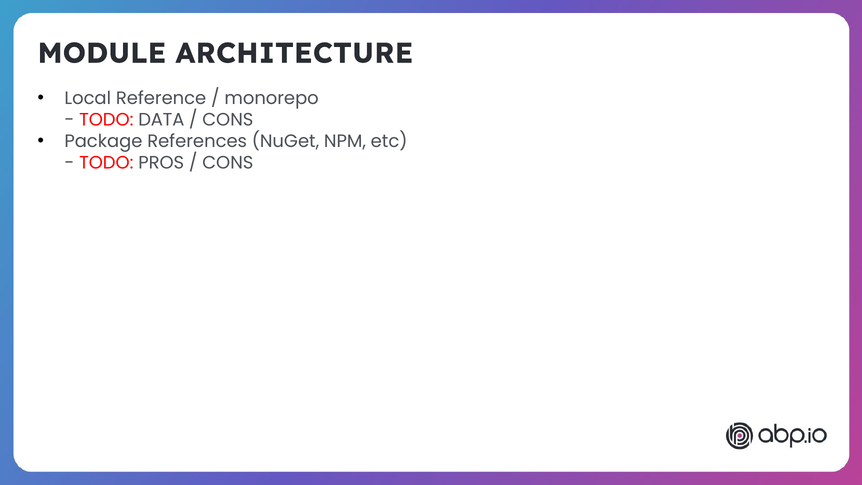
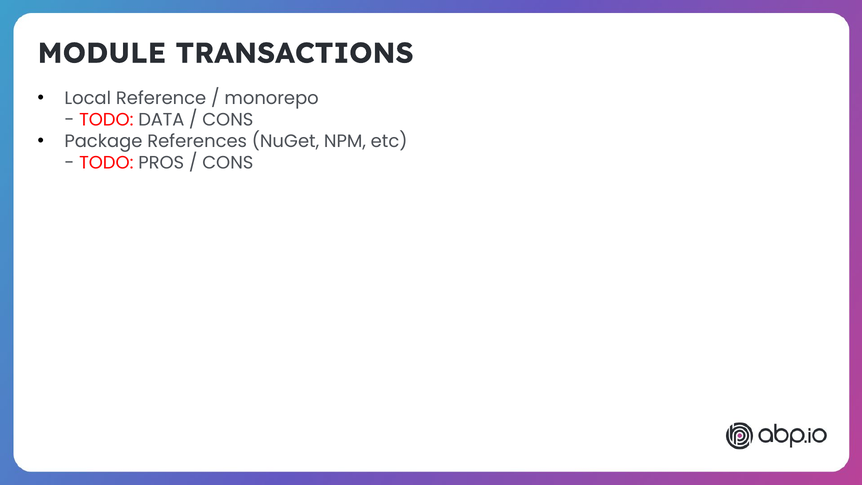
ARCHITECTURE: ARCHITECTURE -> TRANSACTIONS (295, 53)
